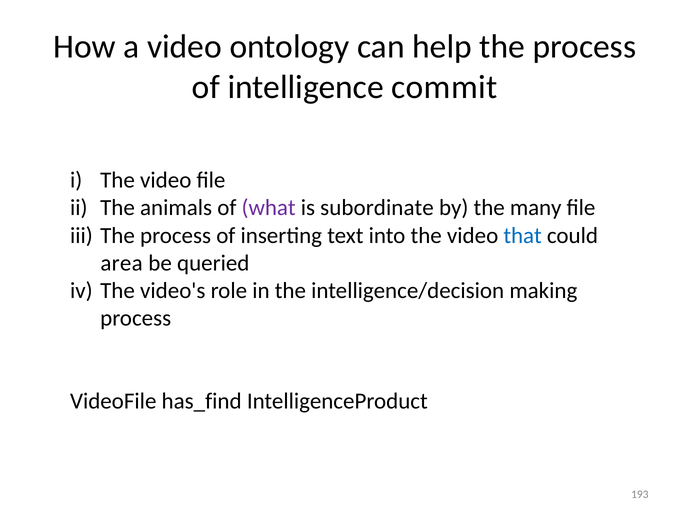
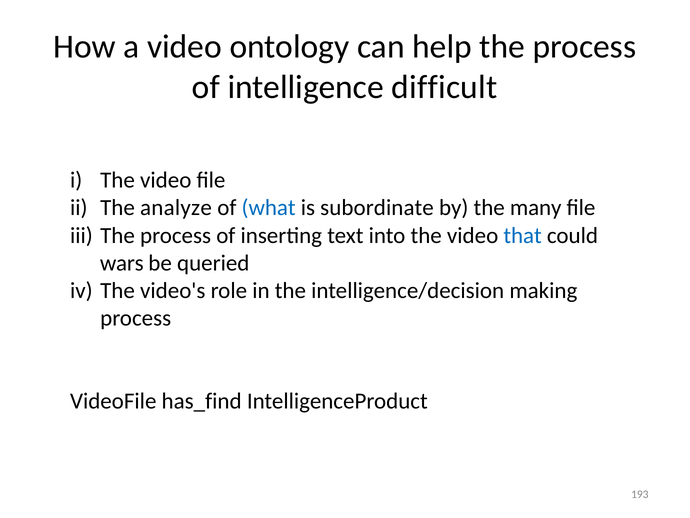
commit: commit -> difficult (444, 87)
animals: animals -> analyze (176, 208)
what colour: purple -> blue (269, 208)
area: area -> wars (122, 263)
